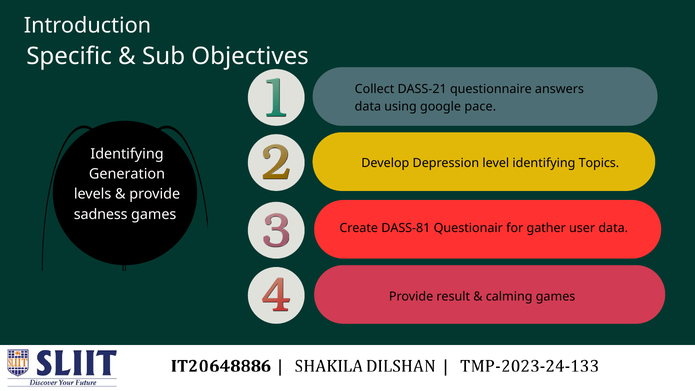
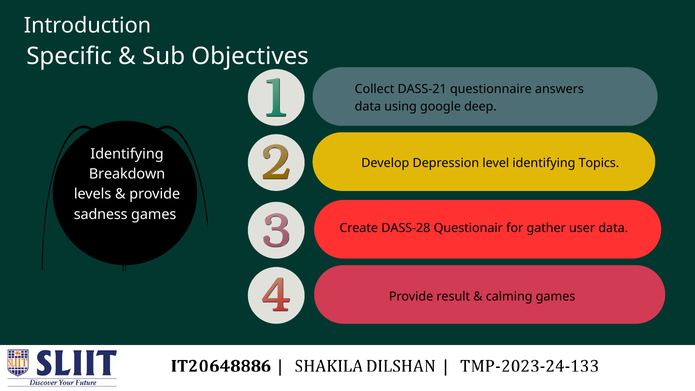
pace: pace -> deep (480, 107)
Generation: Generation -> Breakdown (127, 174)
DASS-81: DASS-81 -> DASS-28 (406, 228)
